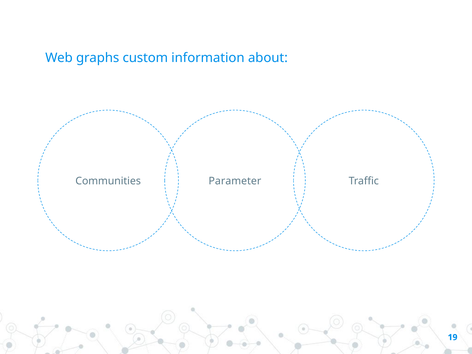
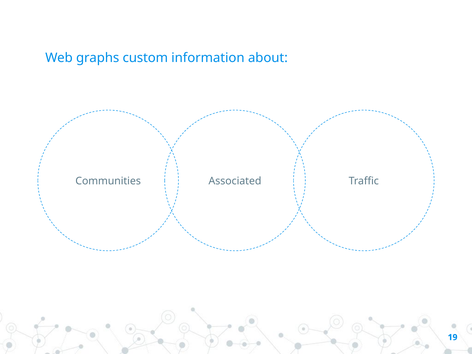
Parameter: Parameter -> Associated (235, 181)
